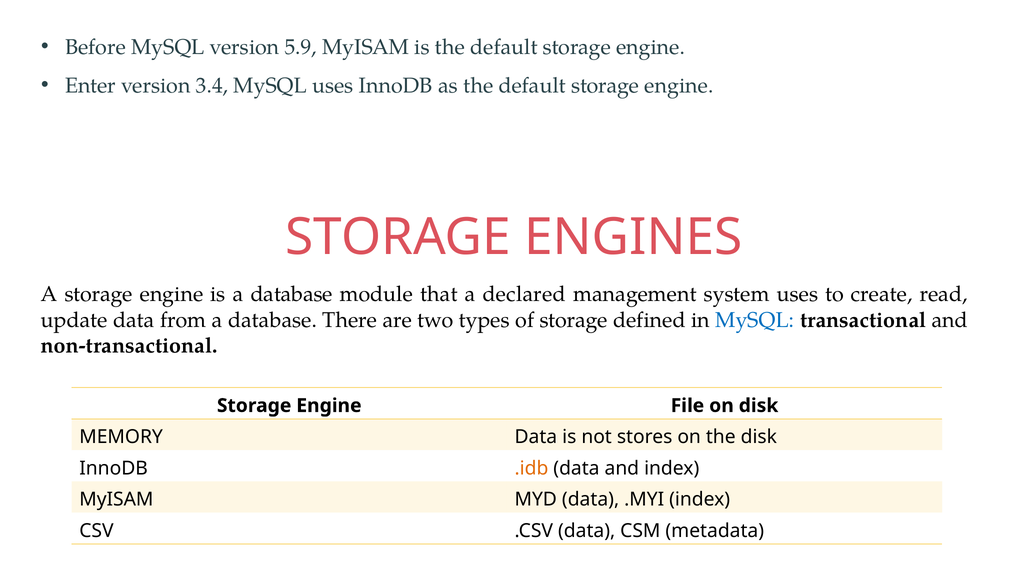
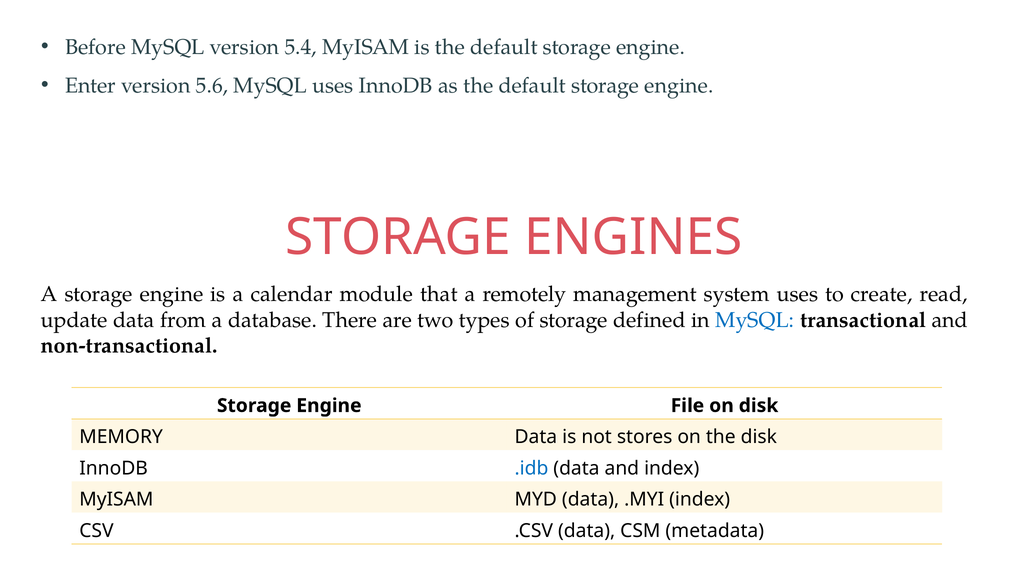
5.9: 5.9 -> 5.4 (301, 47)
3.4: 3.4 -> 5.6 (212, 86)
is a database: database -> calendar (292, 294)
declared: declared -> remotely (524, 294)
.idb colour: orange -> blue (532, 468)
